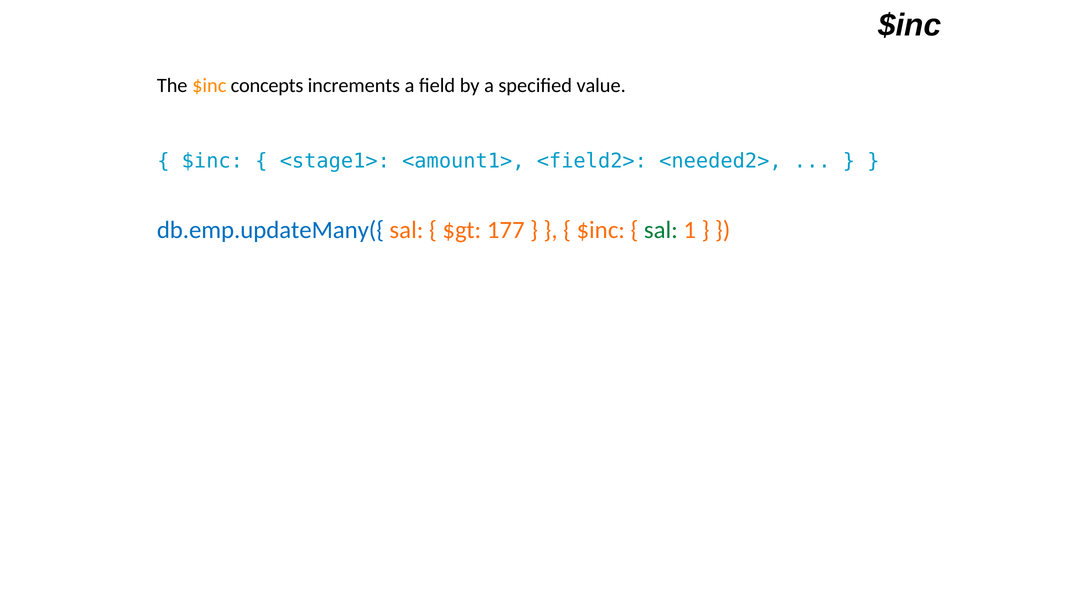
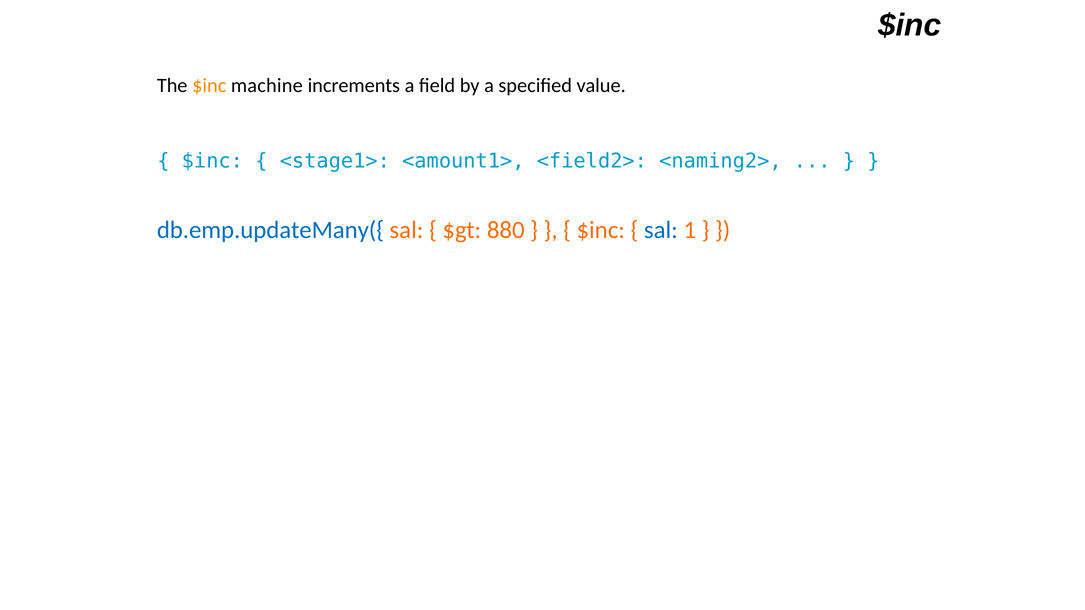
concepts: concepts -> machine (267, 85)
<needed2>: <needed2> -> <naming2> (720, 161)
177: 177 -> 880 (506, 230)
sal colour: green -> blue (661, 230)
